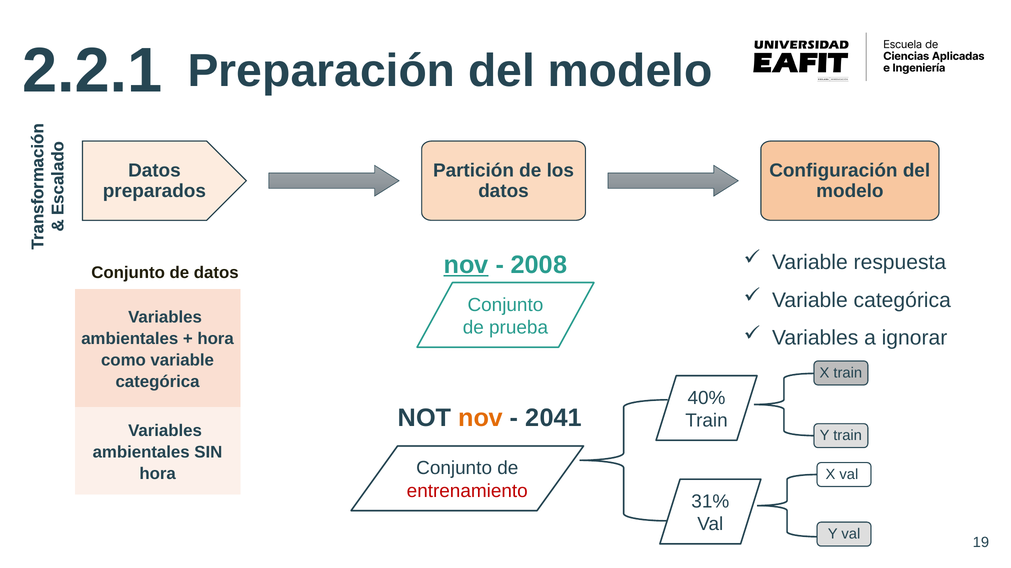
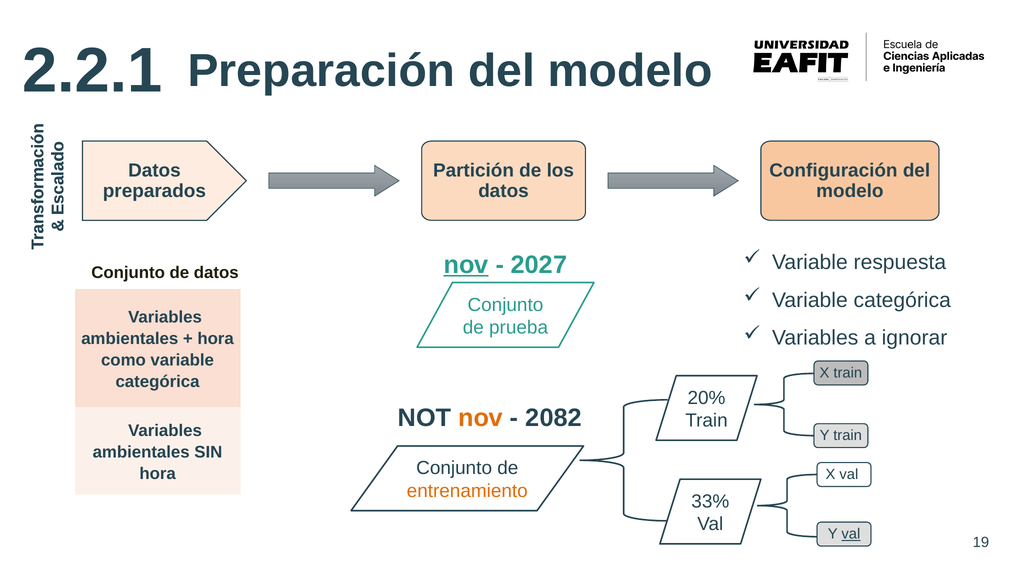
2008: 2008 -> 2027 (539, 265)
40%: 40% -> 20% (707, 398)
2041: 2041 -> 2082 (554, 419)
entrenamiento colour: red -> orange (467, 492)
31%: 31% -> 33% (710, 502)
val underline: none -> present (851, 535)
